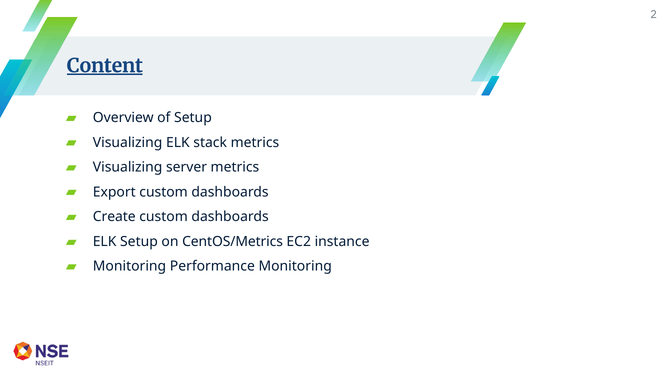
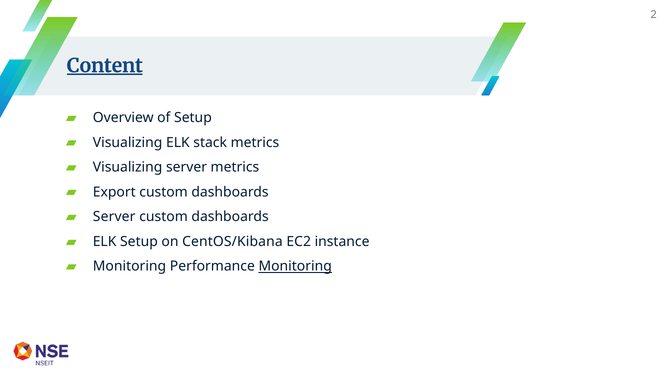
Create: Create -> Server (114, 217)
CentOS/Metrics: CentOS/Metrics -> CentOS/Kibana (232, 241)
Monitoring underline: none -> present (295, 266)
